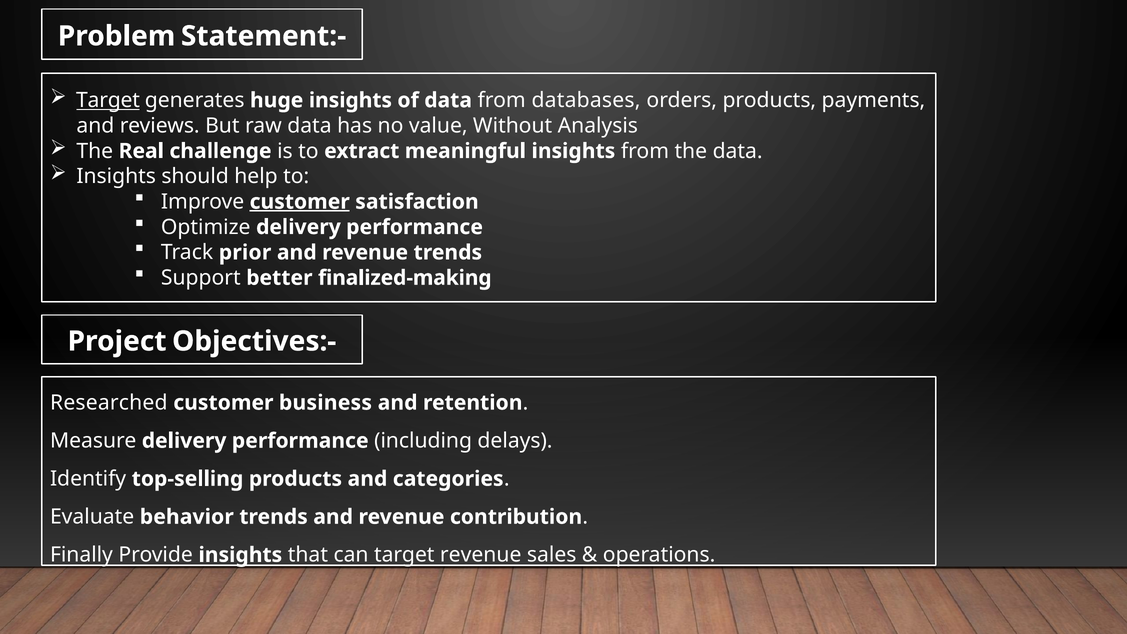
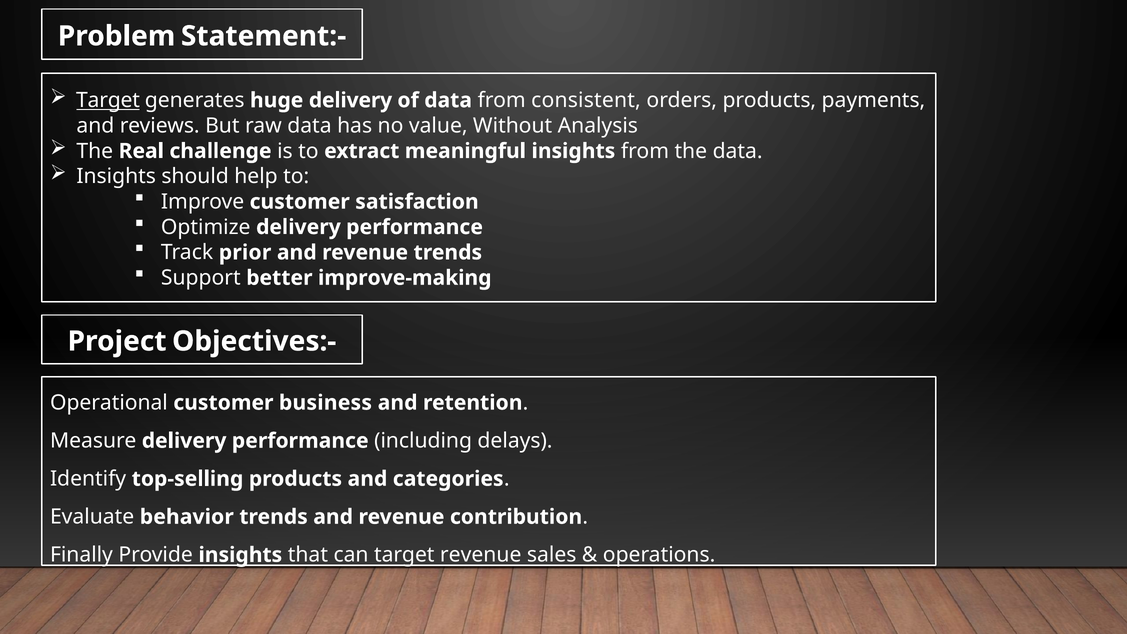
huge insights: insights -> delivery (350, 100)
databases: databases -> consistent (586, 100)
customer underline: present -> none (300, 202)
finalized-making: finalized-making -> improve-making (405, 278)
Researched: Researched -> Operational (109, 403)
